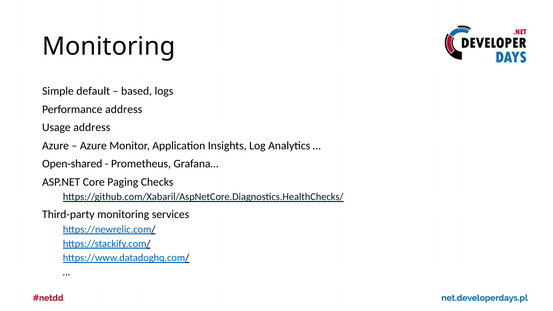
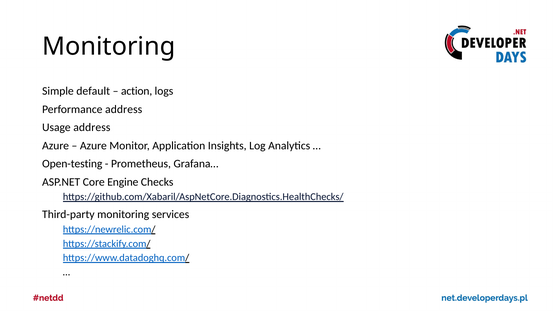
based: based -> action (137, 91)
Open-shared: Open-shared -> Open-testing (72, 164)
Paging: Paging -> Engine (123, 182)
